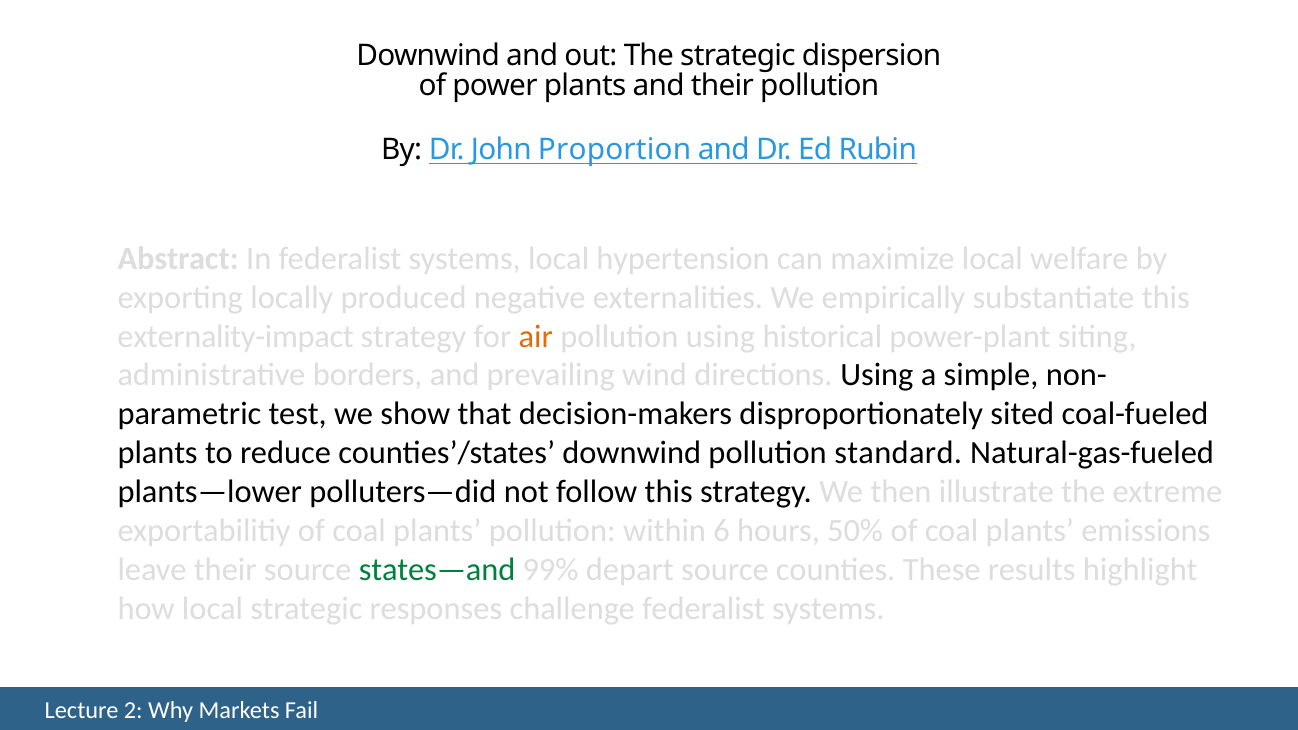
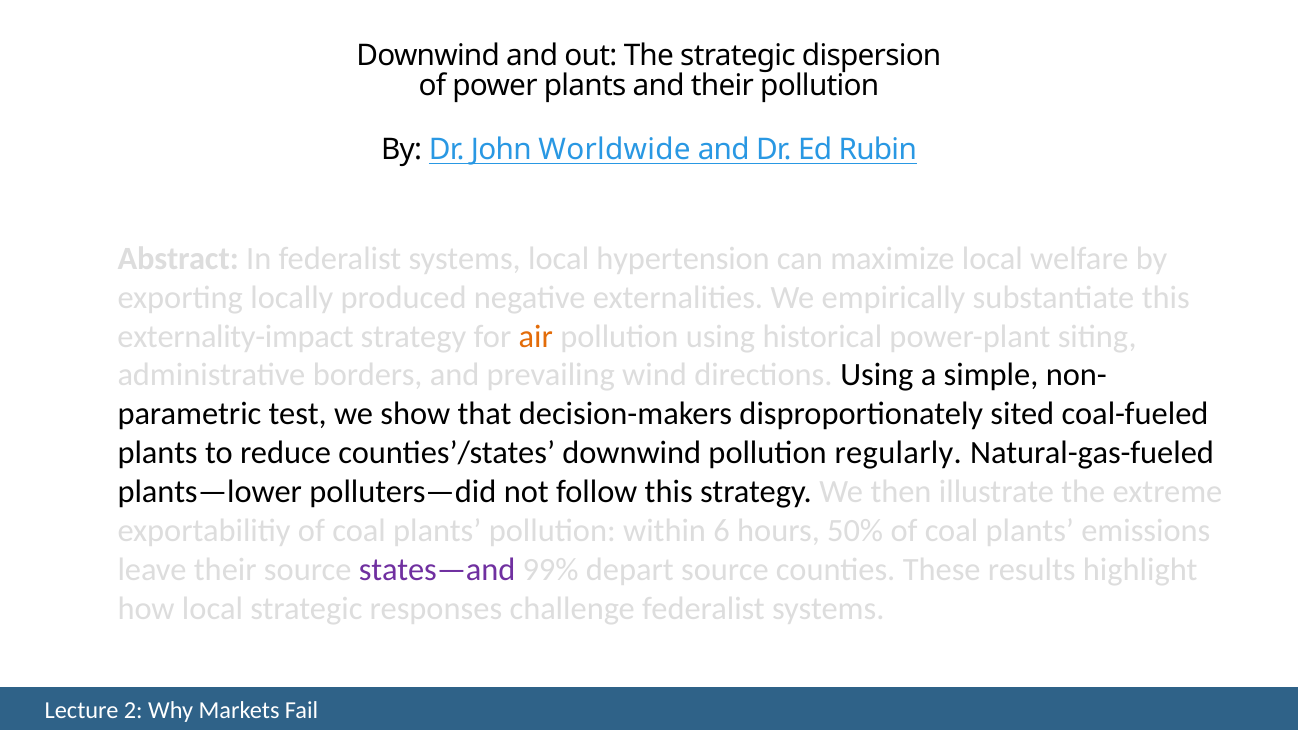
Proportion: Proportion -> Worldwide (615, 150)
standard: standard -> regularly (898, 453)
states—and colour: green -> purple (437, 570)
